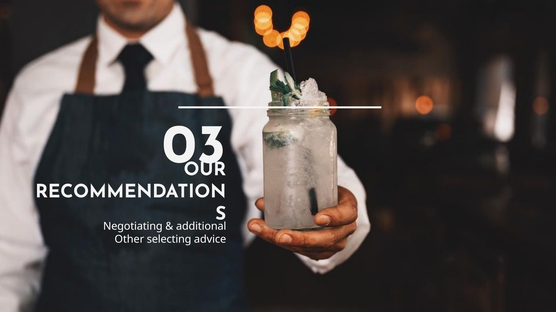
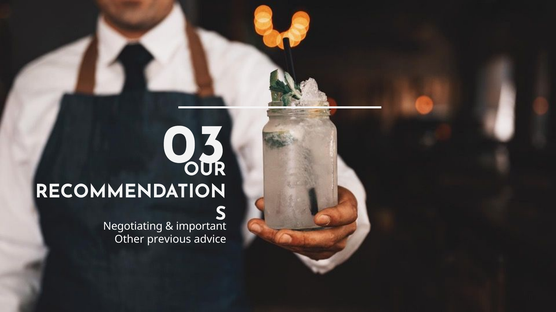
additional: additional -> important (201, 227)
selecting: selecting -> previous (169, 240)
